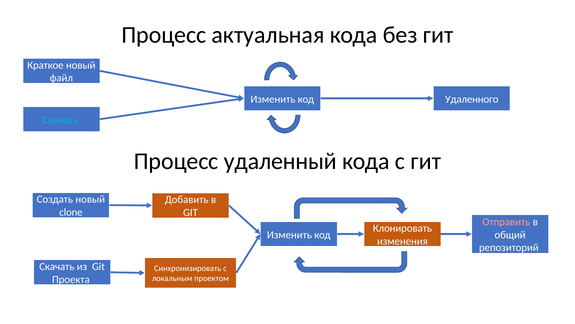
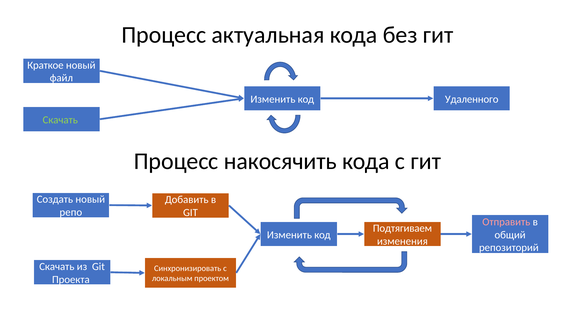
Скачать colour: light blue -> light green (60, 120)
удаленный: удаленный -> накосячить (280, 161)
clone: clone -> репо (71, 212)
Клонировать: Клонировать -> Подтягиваем (402, 228)
